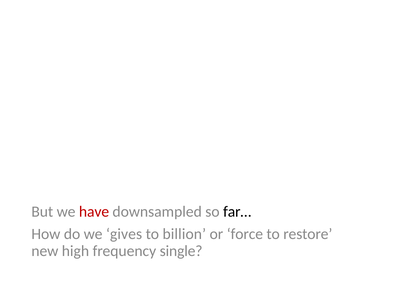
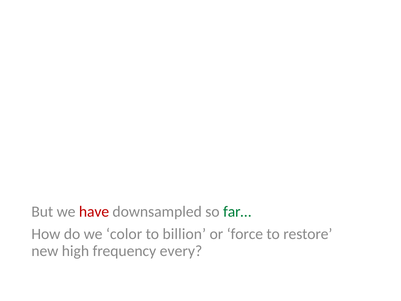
far… colour: black -> green (237, 212)
gives: gives -> color (124, 234)
single: single -> every (181, 251)
